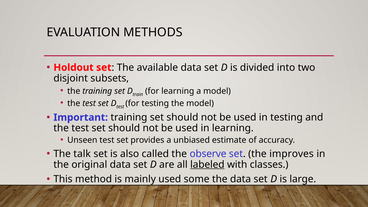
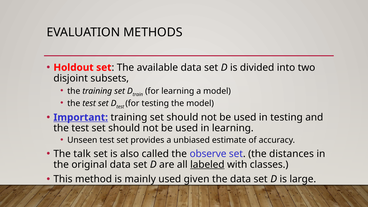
Important underline: none -> present (81, 117)
improves: improves -> distances (292, 154)
some: some -> given (197, 179)
